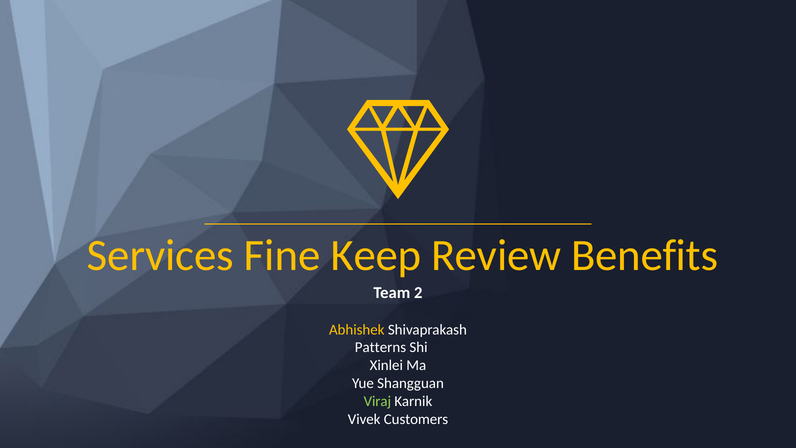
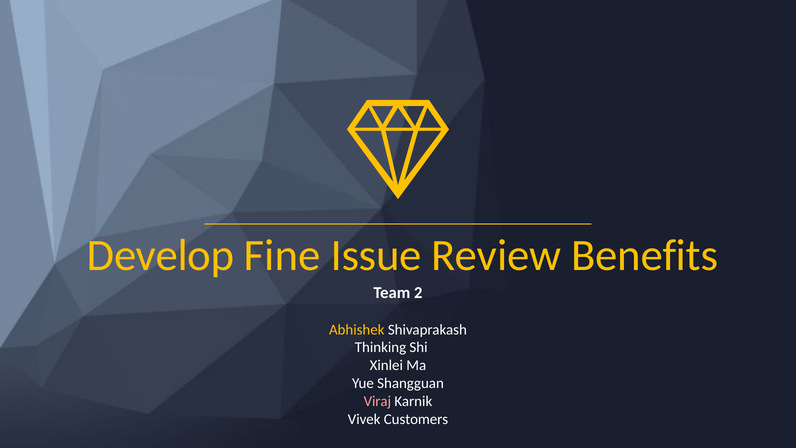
Services: Services -> Develop (161, 256)
Keep: Keep -> Issue (376, 256)
Patterns: Patterns -> Thinking (380, 347)
Viraj colour: light green -> pink (377, 401)
